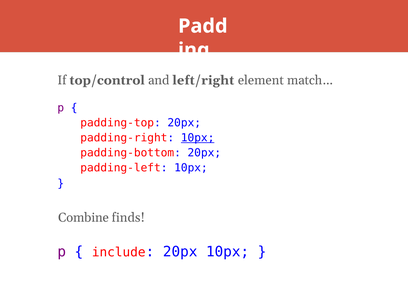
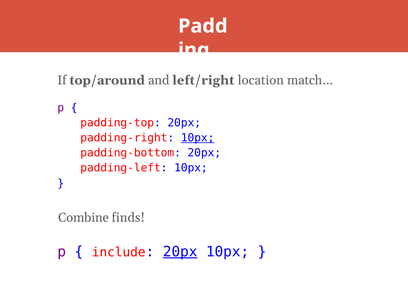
top/control: top/control -> top/around (107, 80)
element: element -> location (261, 80)
20px underline: none -> present (180, 252)
